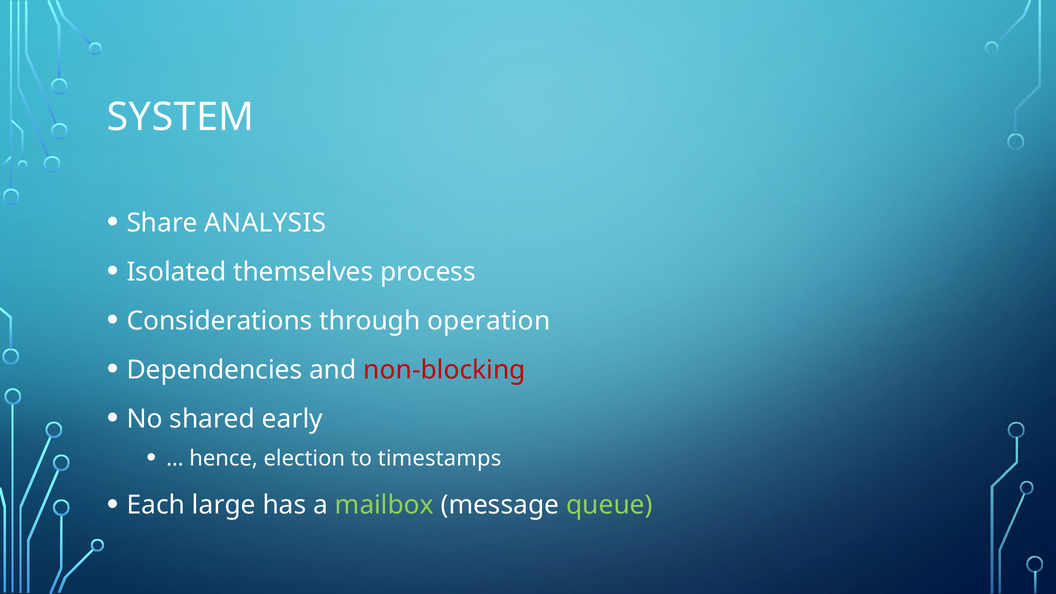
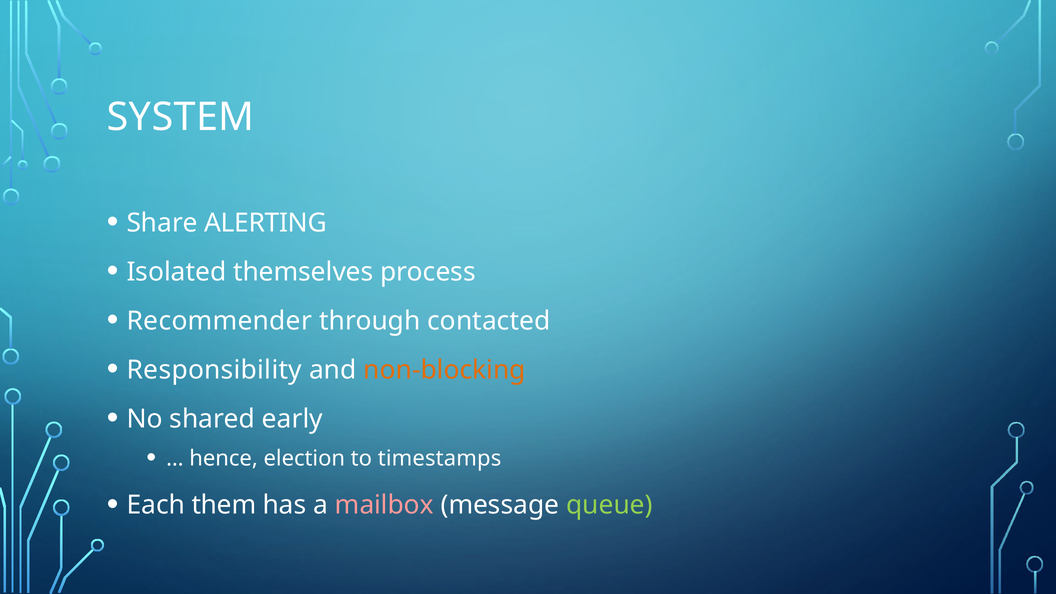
ANALYSIS: ANALYSIS -> ALERTING (266, 223)
Considerations: Considerations -> Recommender (219, 321)
operation: operation -> contacted (489, 321)
Dependencies: Dependencies -> Responsibility (214, 370)
non-blocking colour: red -> orange (445, 370)
large: large -> them (224, 505)
mailbox colour: light green -> pink (384, 505)
